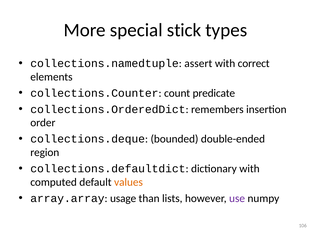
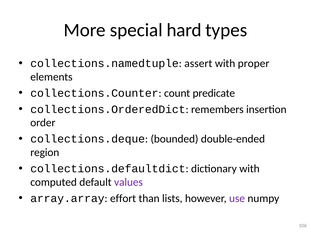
stick: stick -> hard (184, 30)
correct: correct -> proper (254, 64)
values colour: orange -> purple (128, 182)
usage: usage -> effort (123, 199)
